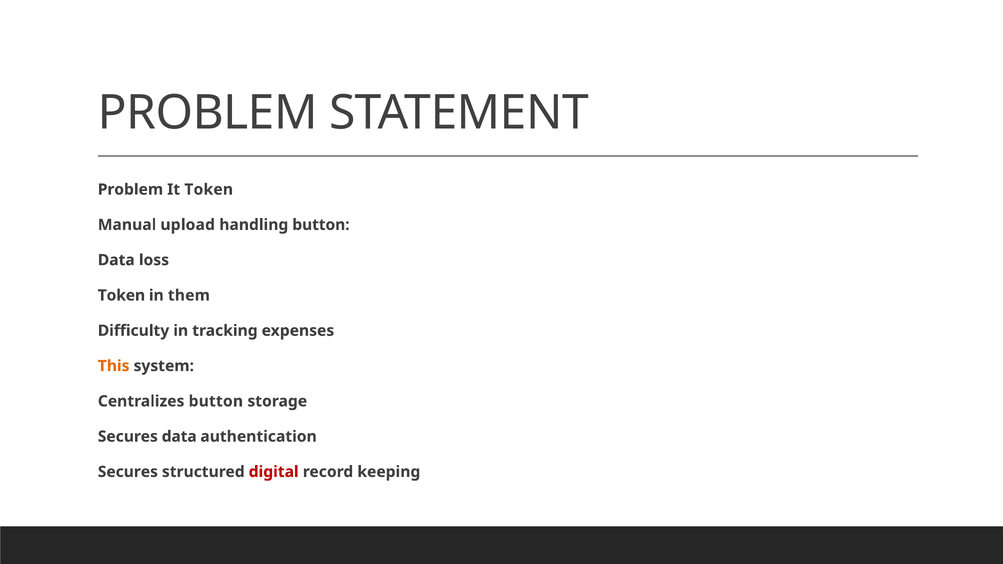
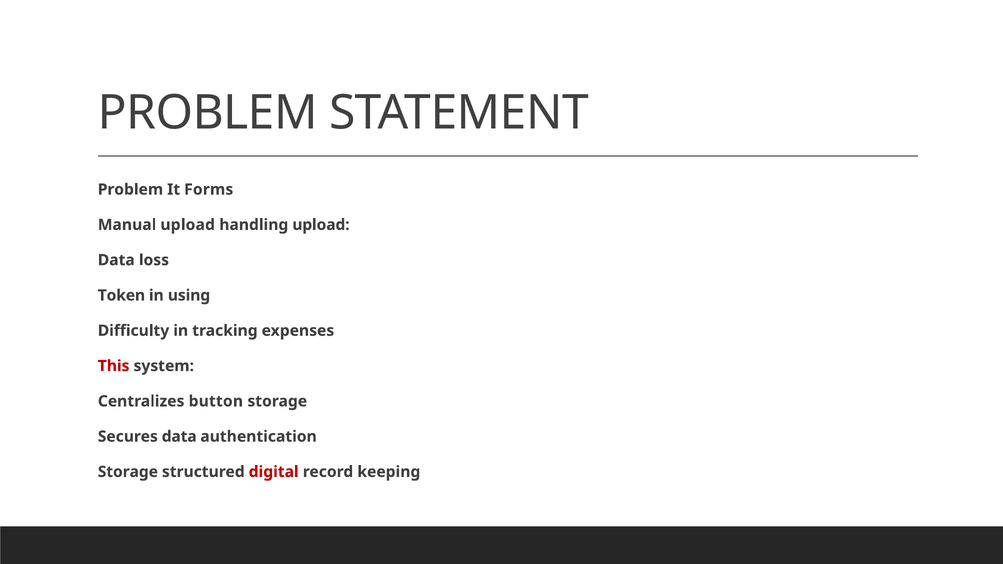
It Token: Token -> Forms (209, 190)
handling button: button -> upload (321, 225)
them: them -> using (189, 295)
This colour: orange -> red (114, 366)
Secures: Secures -> Storage (128, 472)
